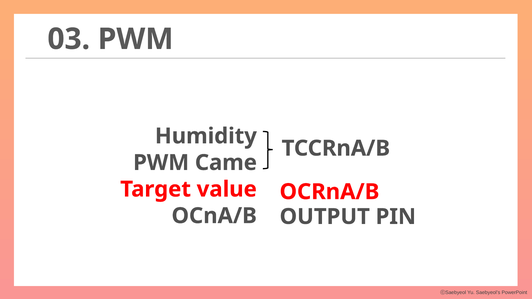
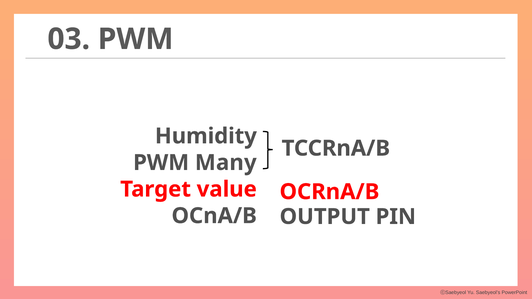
Came: Came -> Many (226, 163)
